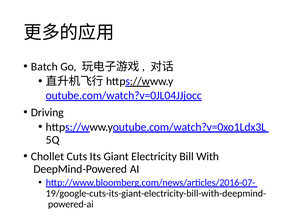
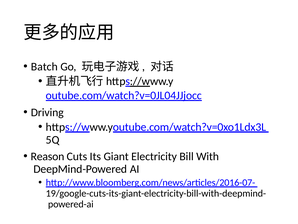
Chollet: Chollet -> Reason (48, 156)
